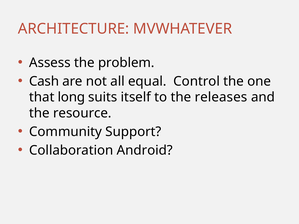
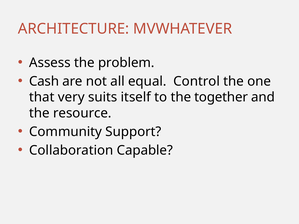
long: long -> very (71, 97)
releases: releases -> together (221, 97)
Android: Android -> Capable (145, 150)
